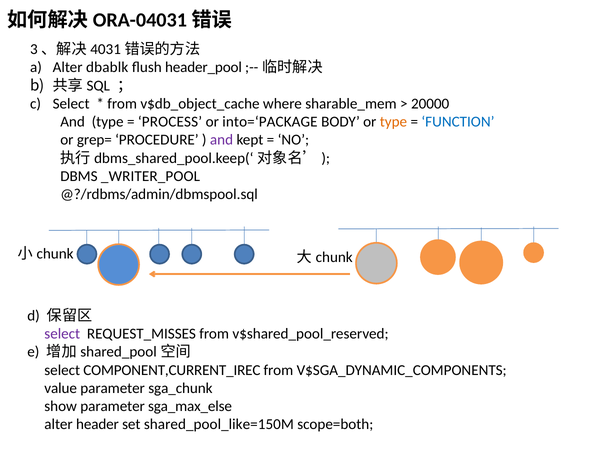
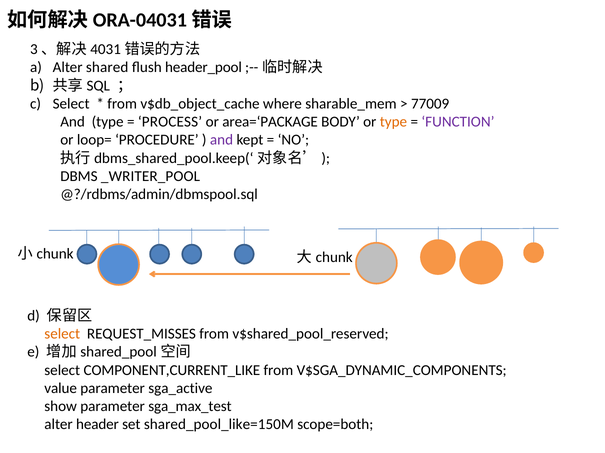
dbablk: dbablk -> shared (107, 68)
20000: 20000 -> 77009 (430, 104)
into=‘PACKAGE: into=‘PACKAGE -> area=‘PACKAGE (270, 122)
FUNCTION colour: blue -> purple (458, 122)
grep=: grep= -> loop= (94, 140)
select colour: purple -> orange (62, 334)
COMPONENT,CURRENT_IREC: COMPONENT,CURRENT_IREC -> COMPONENT,CURRENT_LIKE (172, 371)
sga_chunk: sga_chunk -> sga_active (180, 389)
sga_max_else: sga_max_else -> sga_max_test (190, 407)
